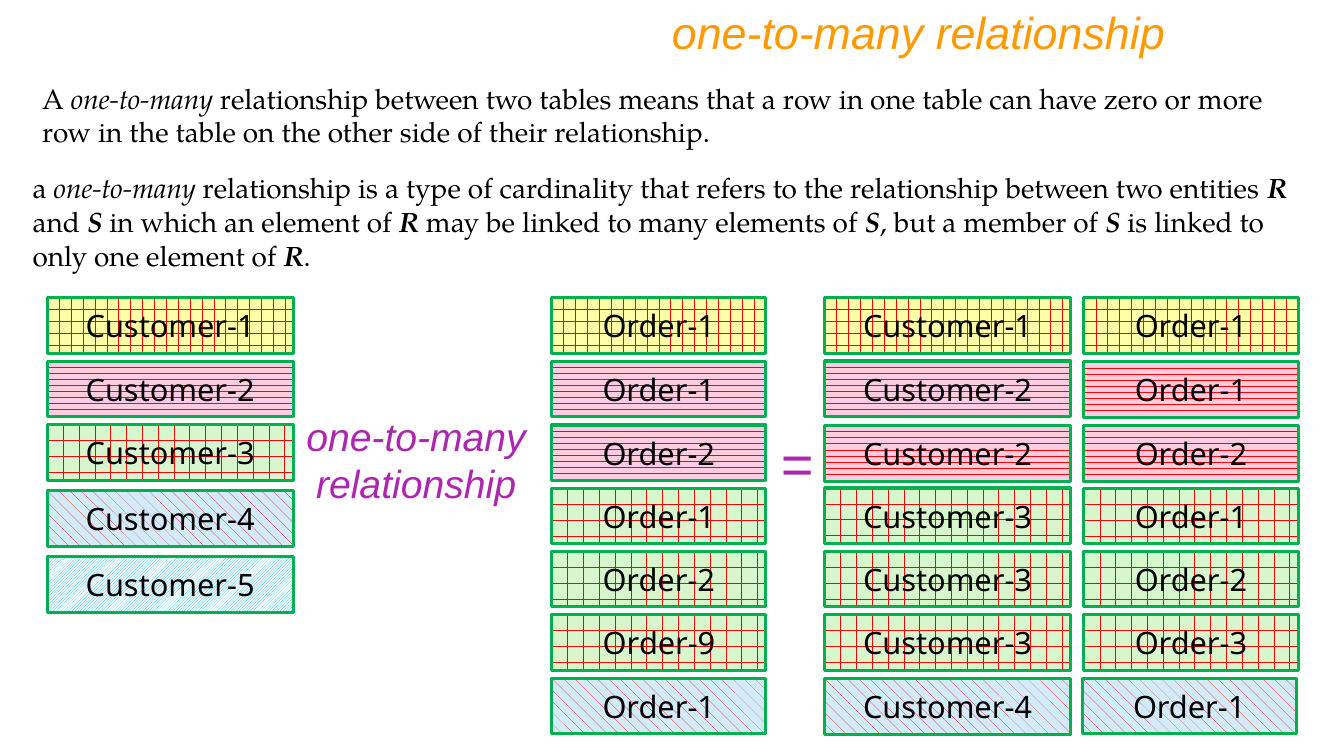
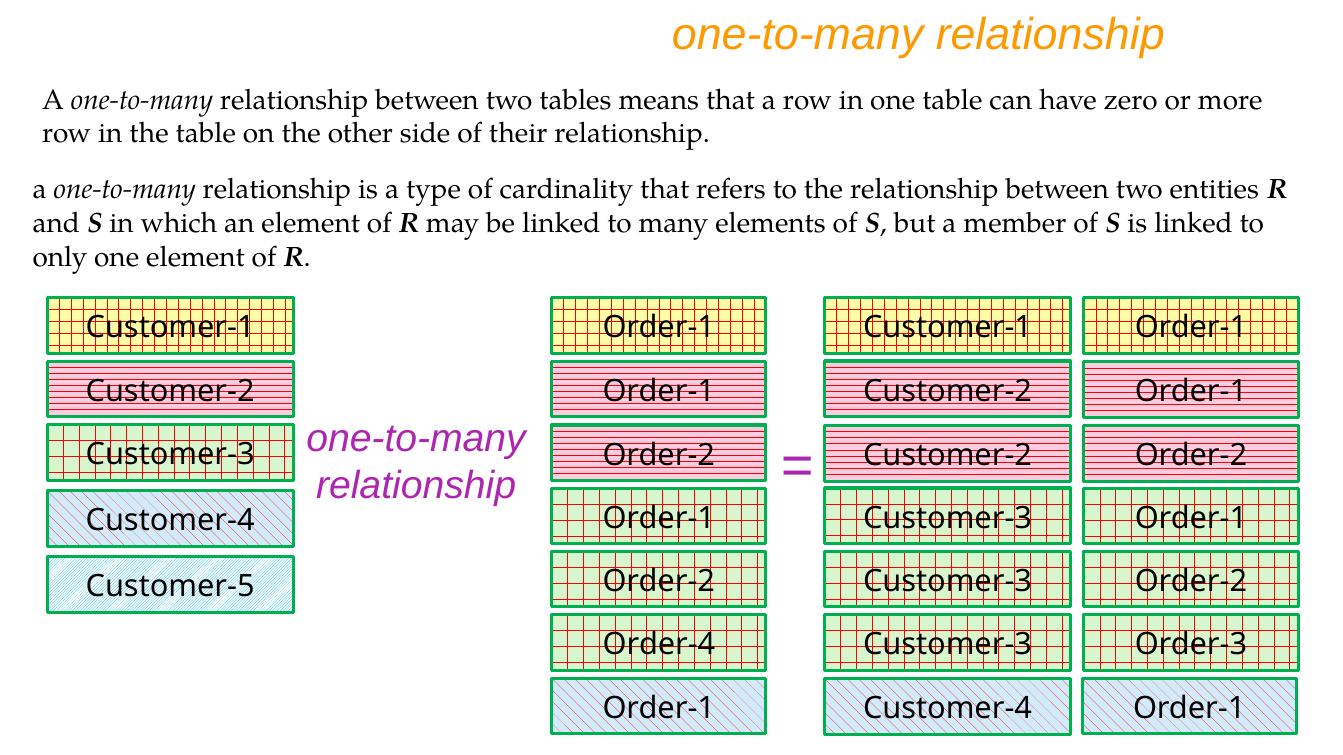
Order-9: Order-9 -> Order-4 (659, 645)
